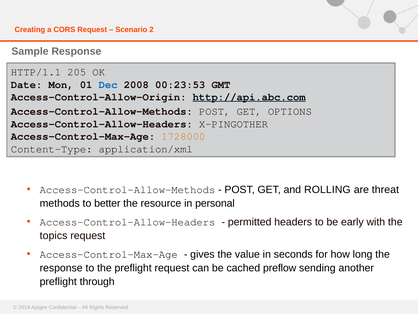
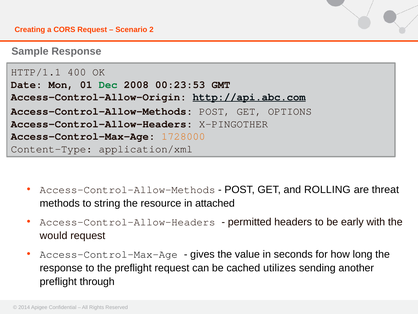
205: 205 -> 400 (77, 72)
Dec colour: blue -> green (108, 85)
better: better -> string (107, 203)
personal: personal -> attached (215, 203)
topics: topics -> would (54, 235)
preflow: preflow -> utilizes (280, 268)
